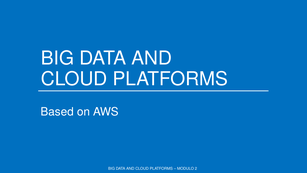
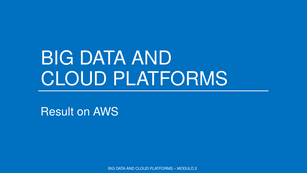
Based: Based -> Result (57, 112)
